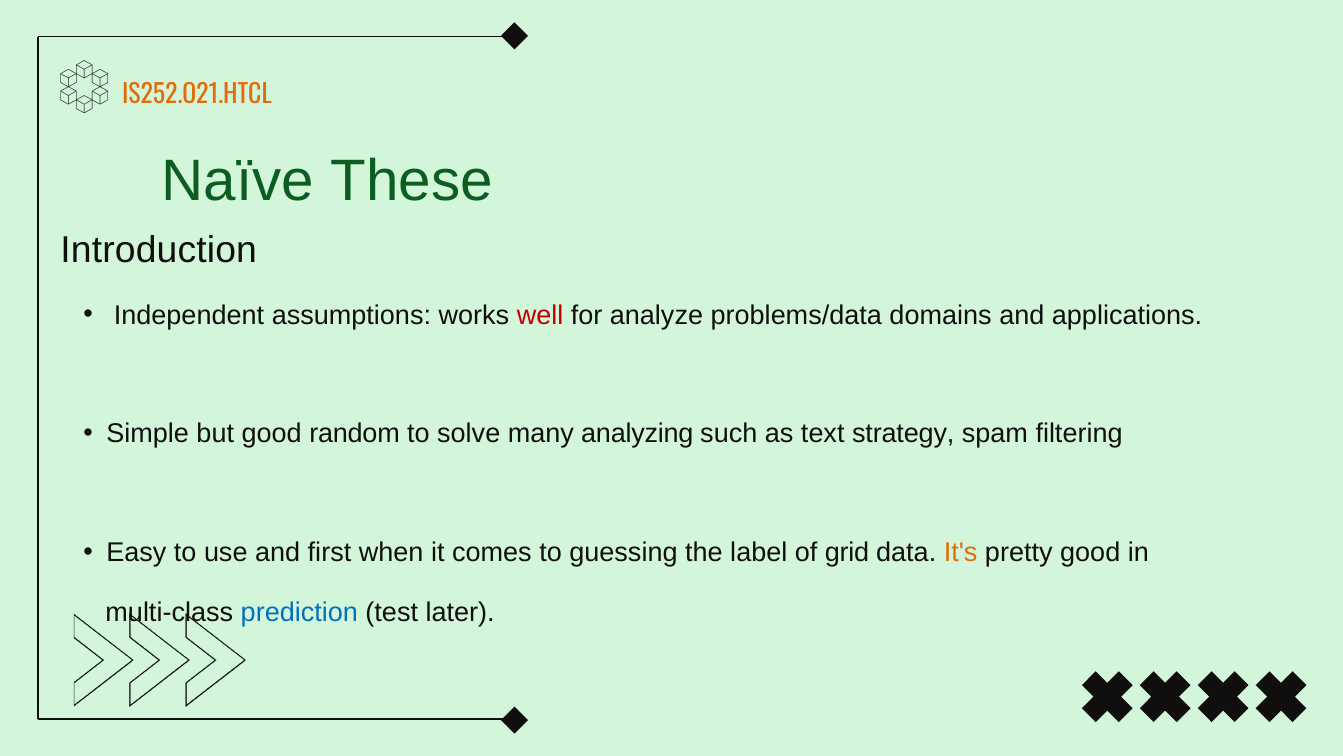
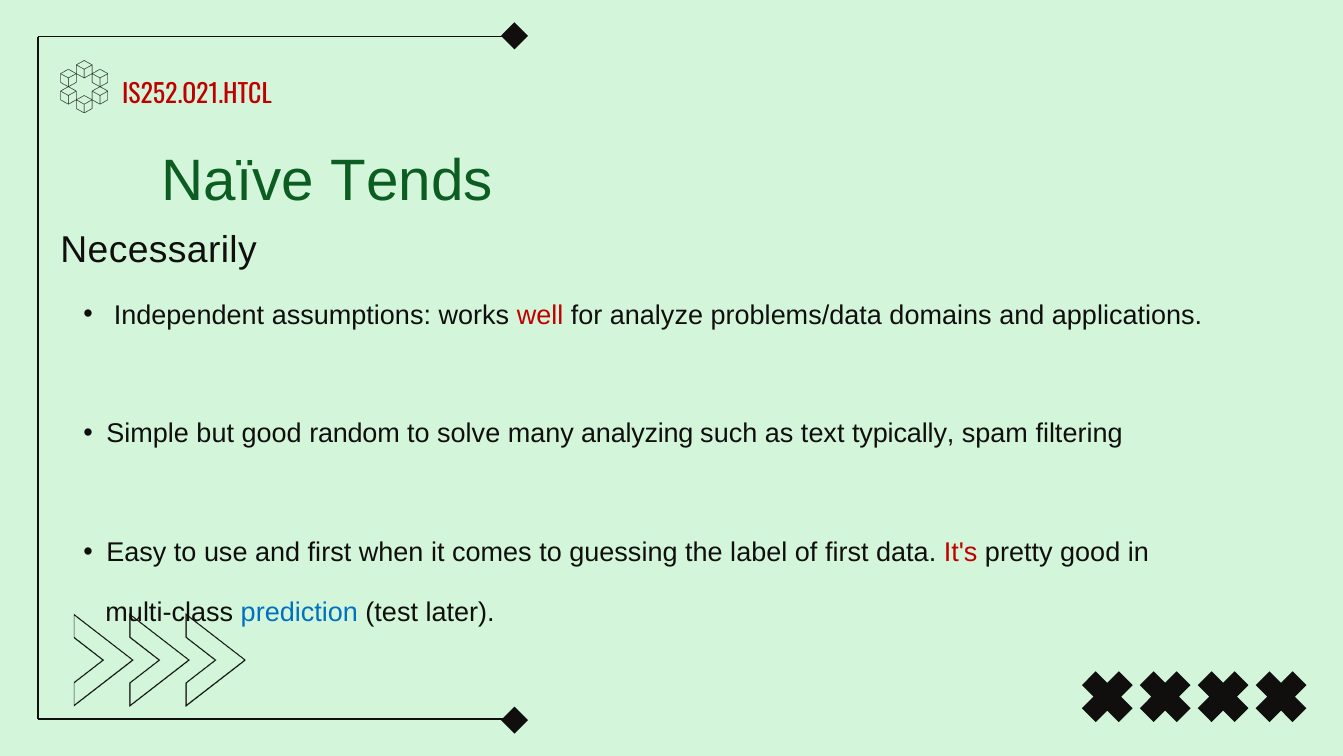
IS252.O21.HTCL colour: orange -> red (197, 95)
These: These -> Tends (412, 181)
Introduction: Introduction -> Necessarily (159, 250)
strategy: strategy -> typically (903, 434)
of grid: grid -> first (847, 553)
It's colour: orange -> red (961, 553)
